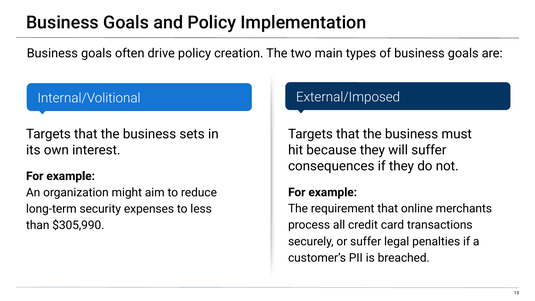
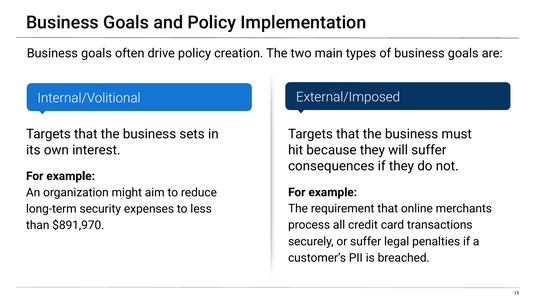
$305,990: $305,990 -> $891,970 (78, 225)
